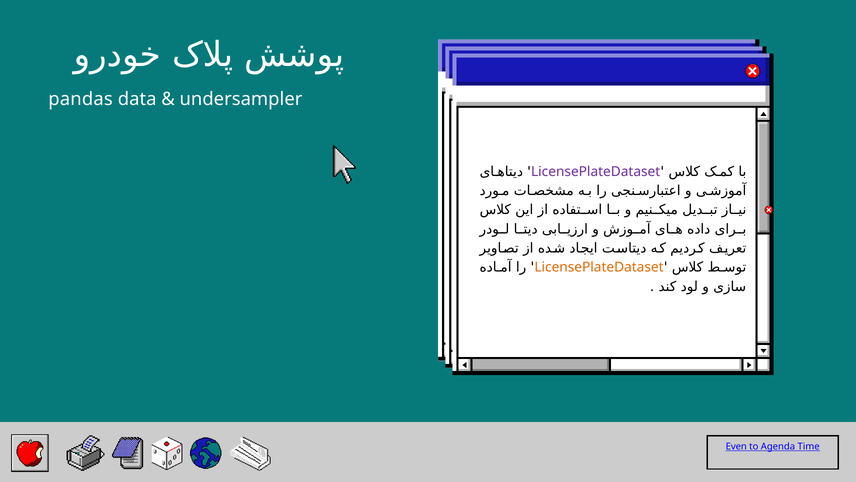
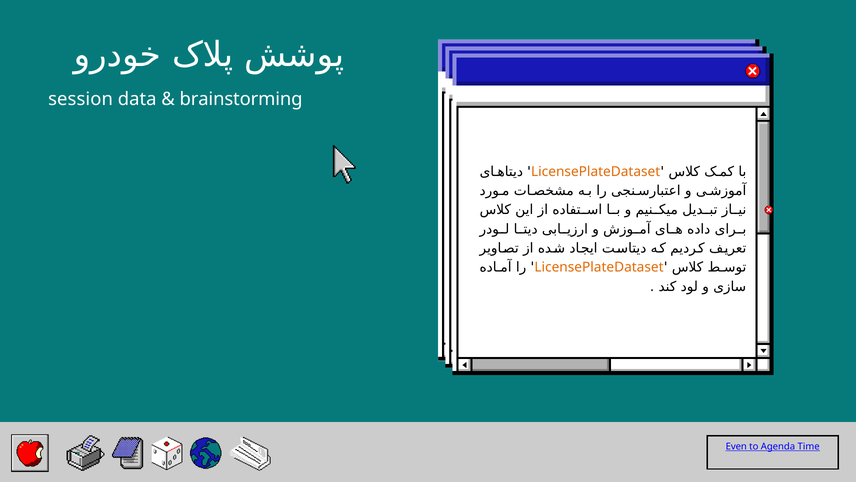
pandas: pandas -> session (81, 99)
undersampler: undersampler -> brainstorming (241, 99)
LicensePlateDataset colour: purple -> orange (596, 171)
